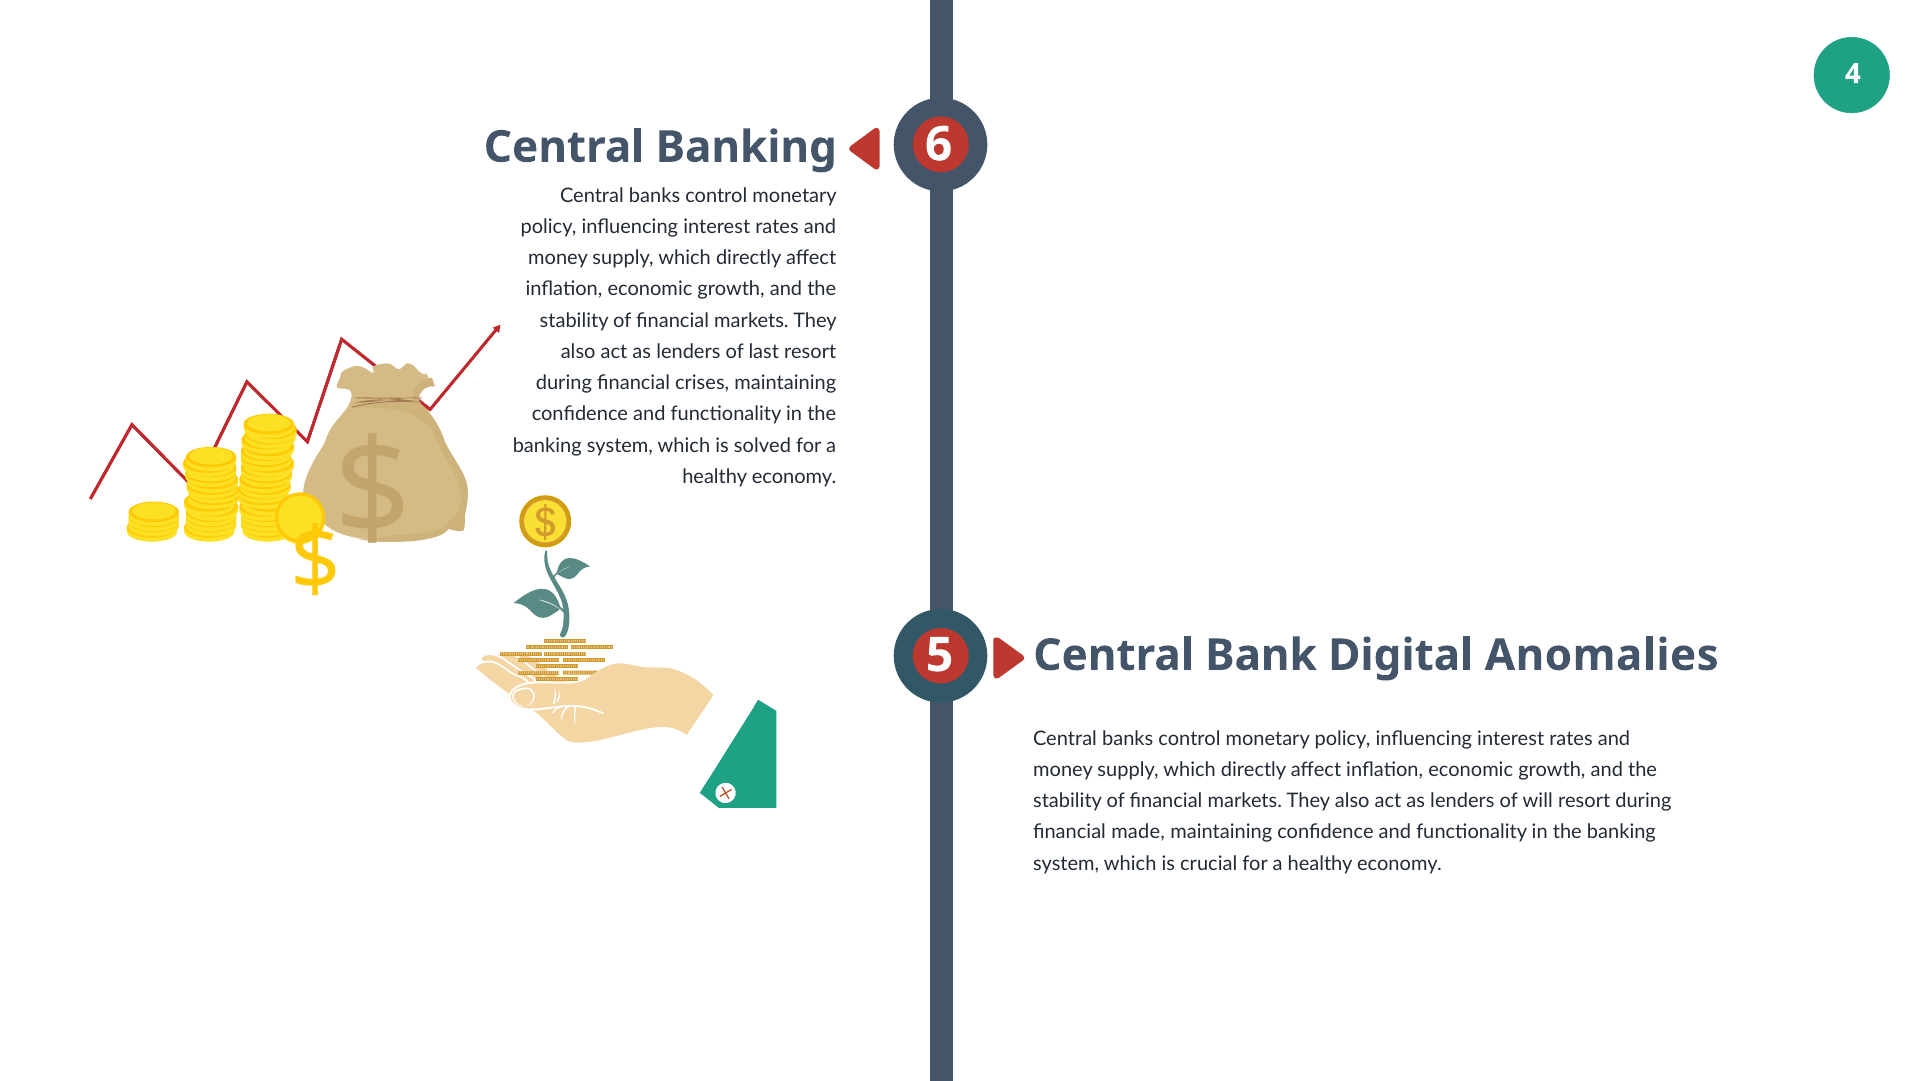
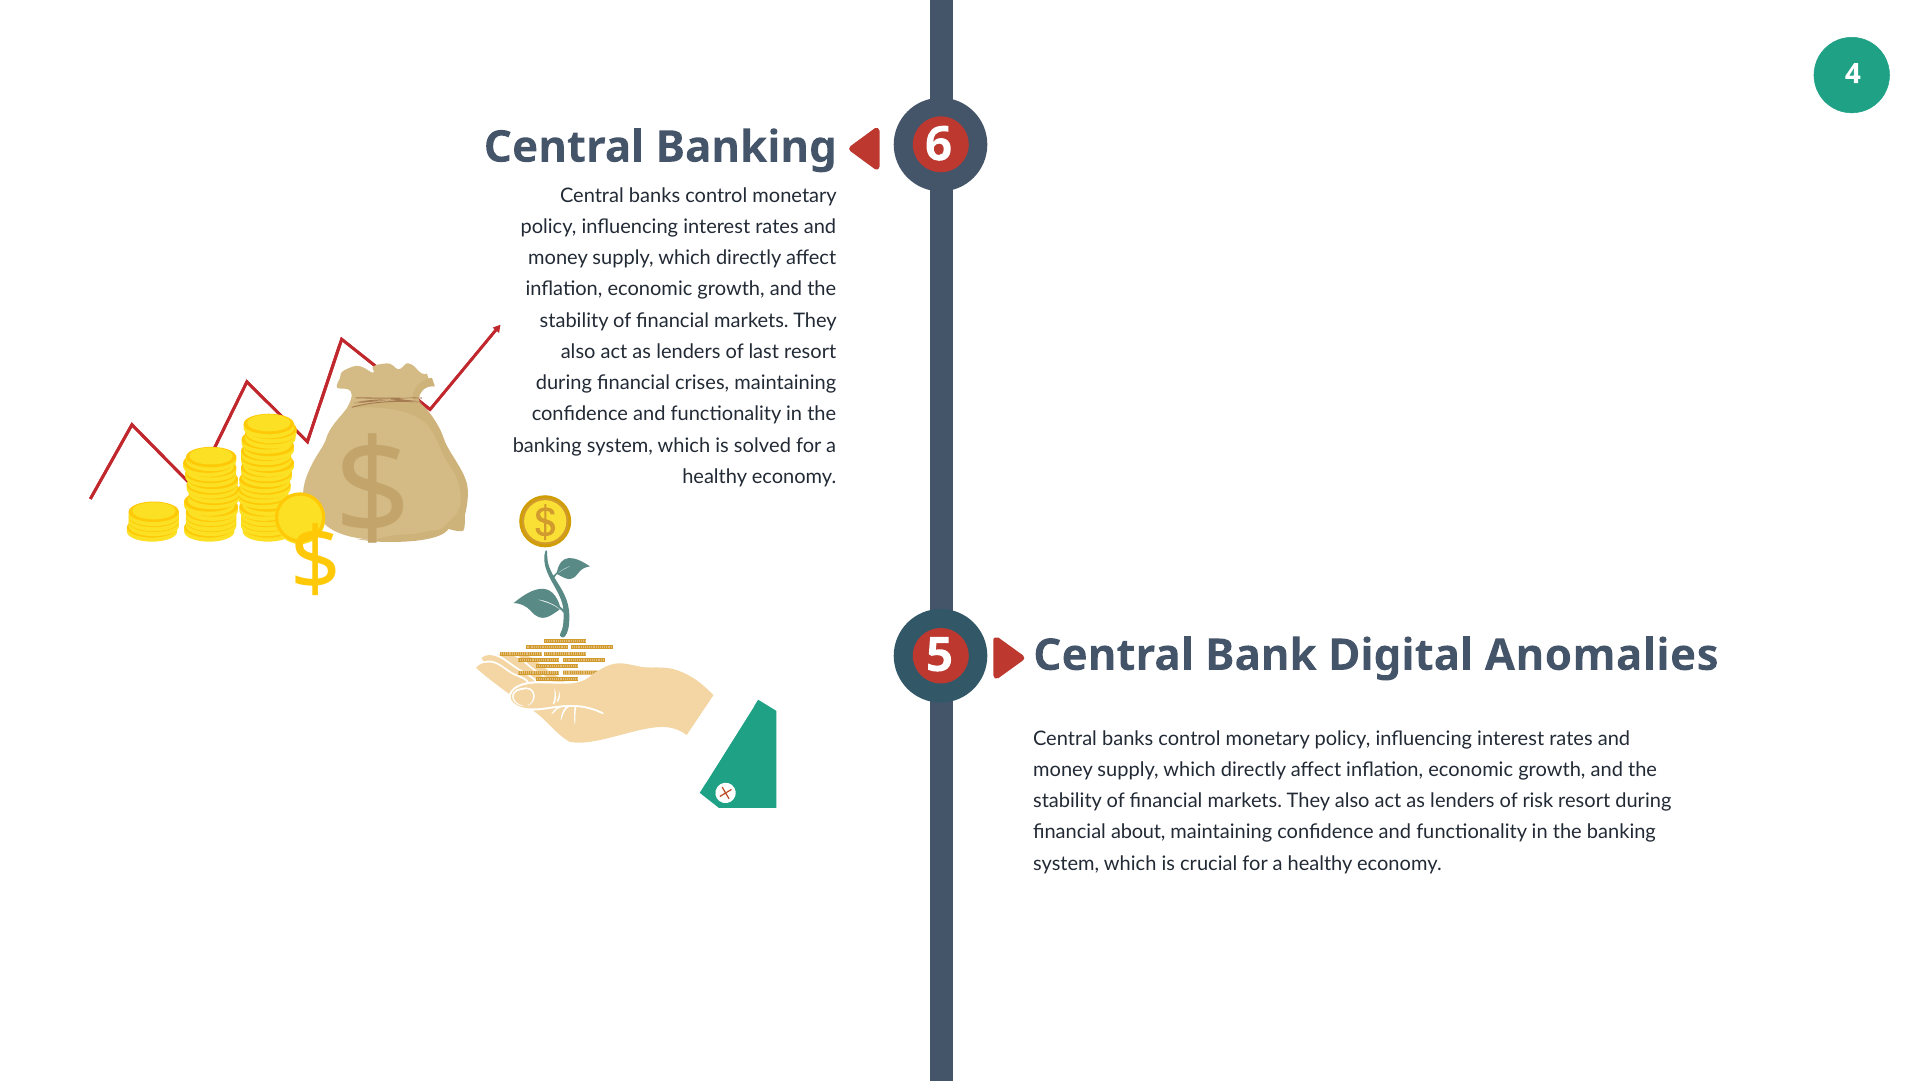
will: will -> risk (1538, 801)
made: made -> about (1138, 832)
